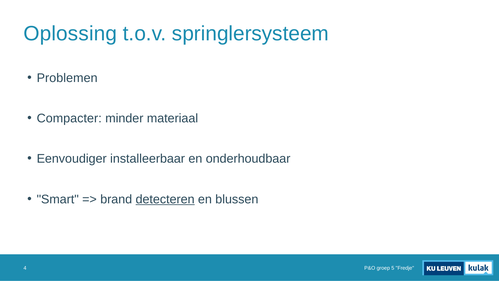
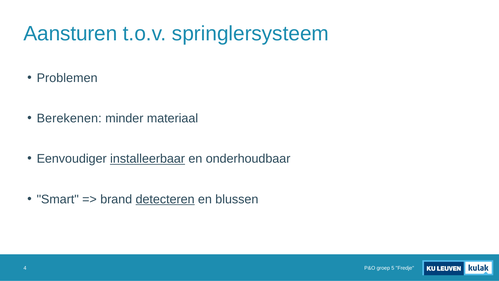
Oplossing: Oplossing -> Aansturen (70, 33)
Compacter: Compacter -> Berekenen (69, 118)
installeerbaar underline: none -> present (148, 159)
